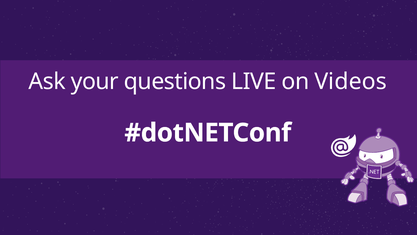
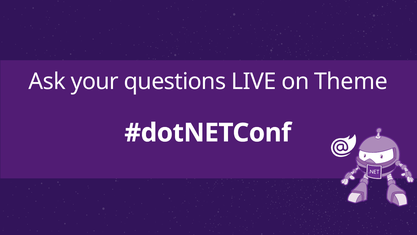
Videos: Videos -> Theme (351, 81)
